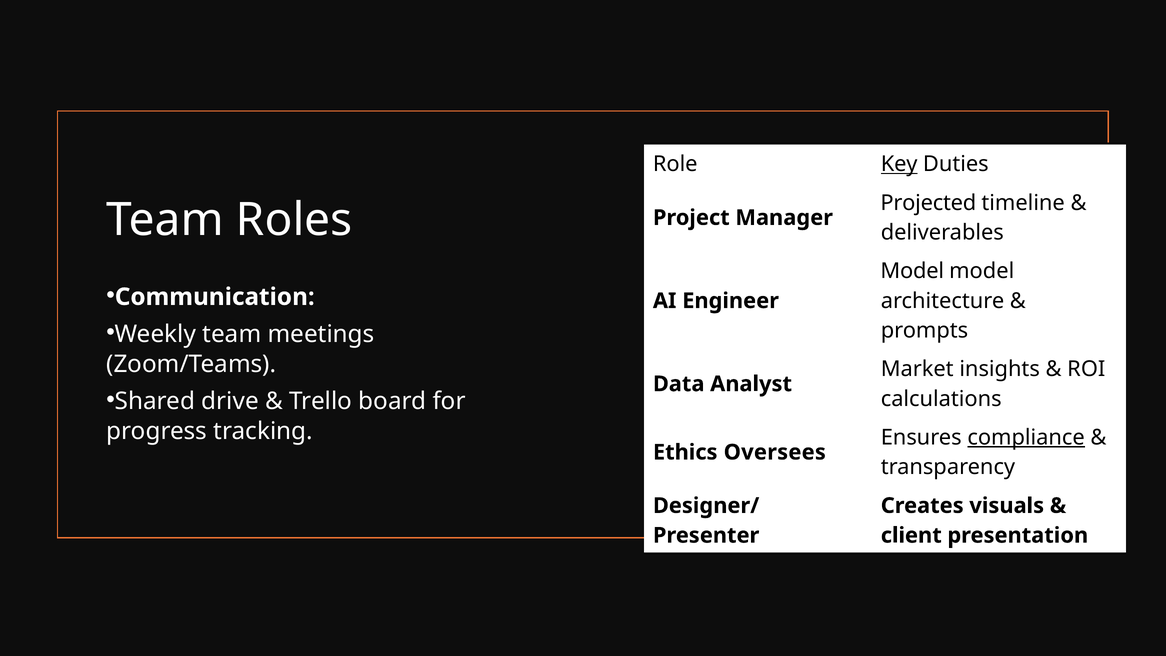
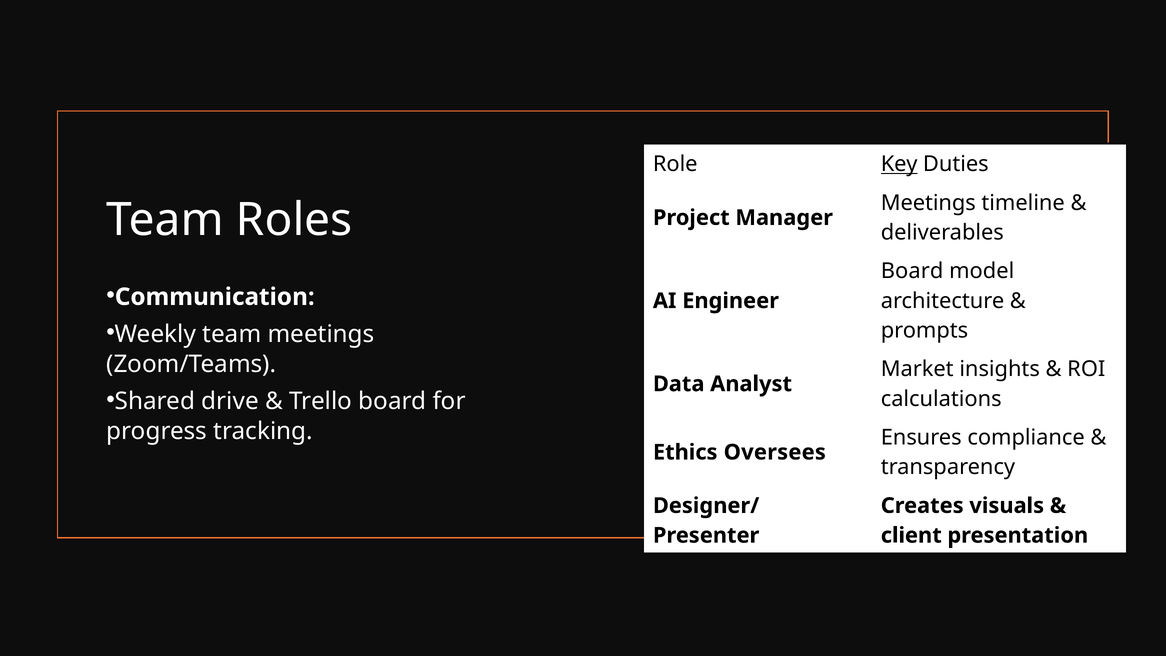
Projected: Projected -> Meetings (928, 203)
Model: Model -> Board (912, 271)
compliance underline: present -> none (1026, 437)
